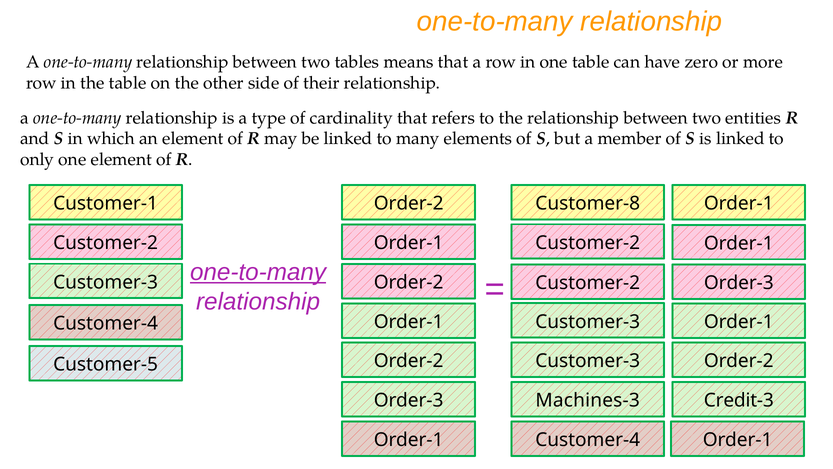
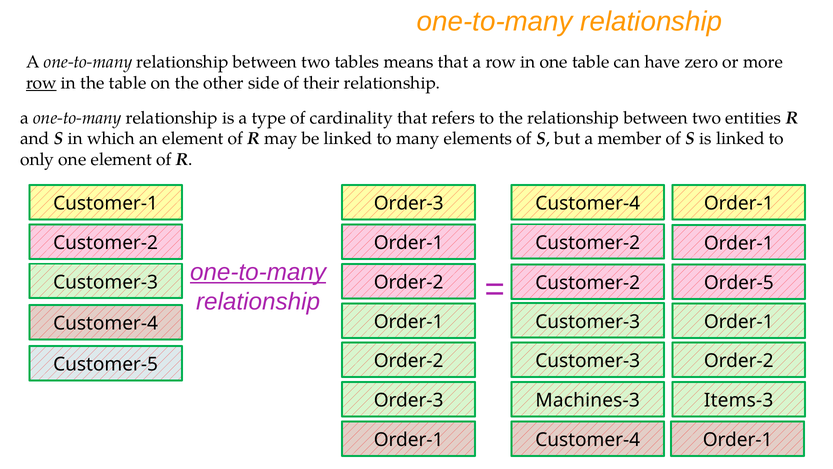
row underline: none -> present (41, 83)
Order-2: Order-2 -> Order-3 (409, 203)
Customer-8: Customer-8 -> Customer-4 (588, 203)
Order-3: Order-3 -> Order-5 (739, 283)
Credit-3: Credit-3 -> Items-3 (739, 400)
